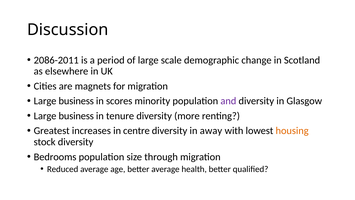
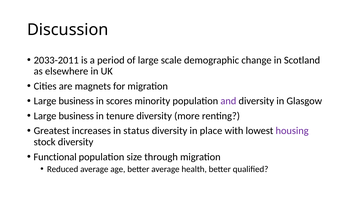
2086-2011: 2086-2011 -> 2033-2011 (56, 60)
centre: centre -> status (136, 131)
away: away -> place (211, 131)
housing colour: orange -> purple (292, 131)
Bedrooms: Bedrooms -> Functional (55, 157)
